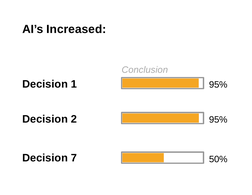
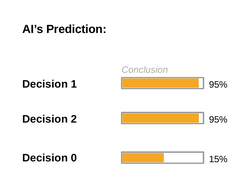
Increased: Increased -> Prediction (76, 29)
7: 7 -> 0 (74, 158)
50%: 50% -> 15% (218, 159)
